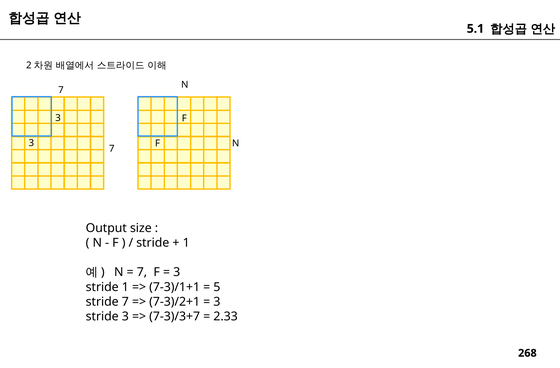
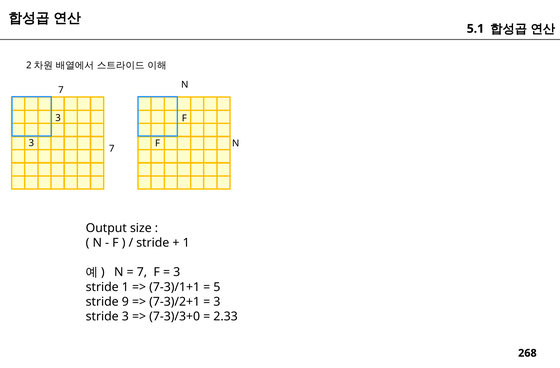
stride 7: 7 -> 9 (125, 302)
7-3)/3+7: 7-3)/3+7 -> 7-3)/3+0 (175, 316)
